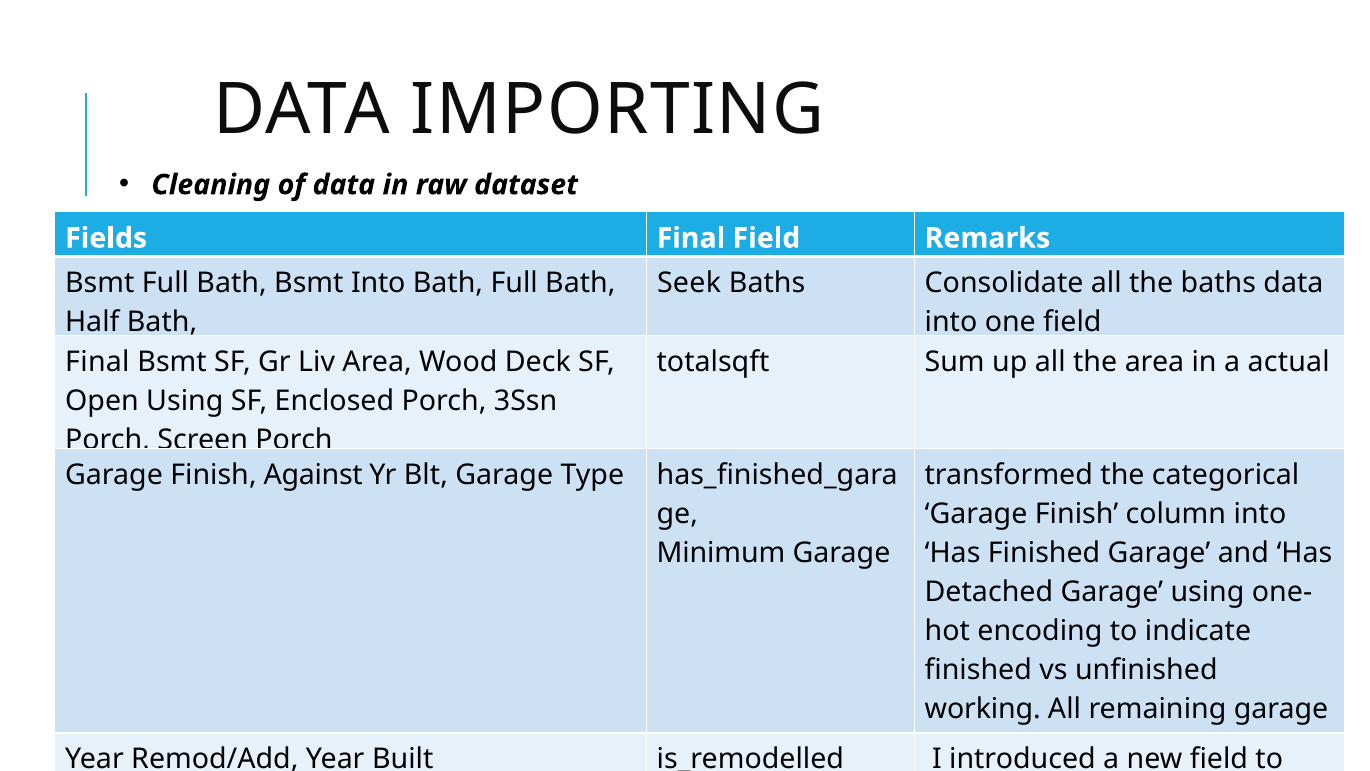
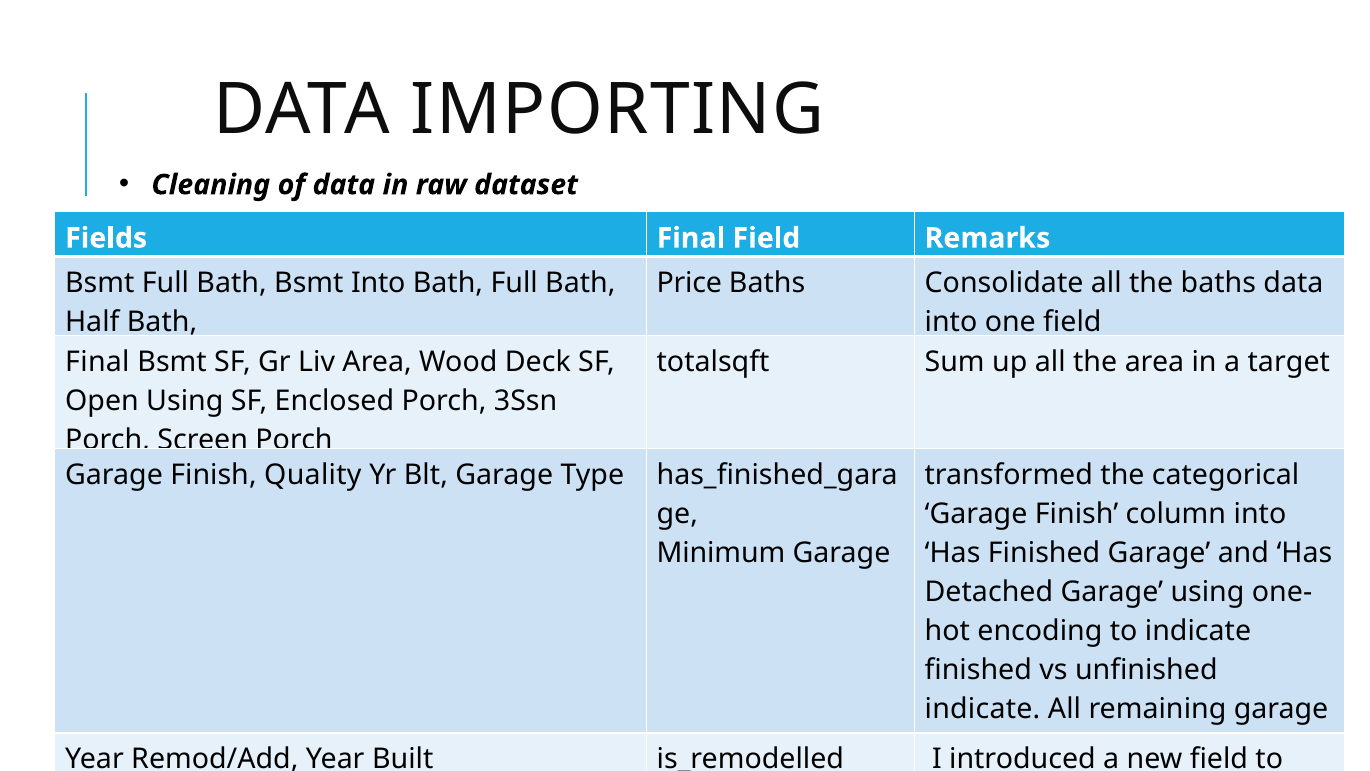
Seek: Seek -> Price (689, 283)
actual: actual -> target (1289, 361)
Against: Against -> Quality (313, 475)
working: working -> indicate (983, 709)
